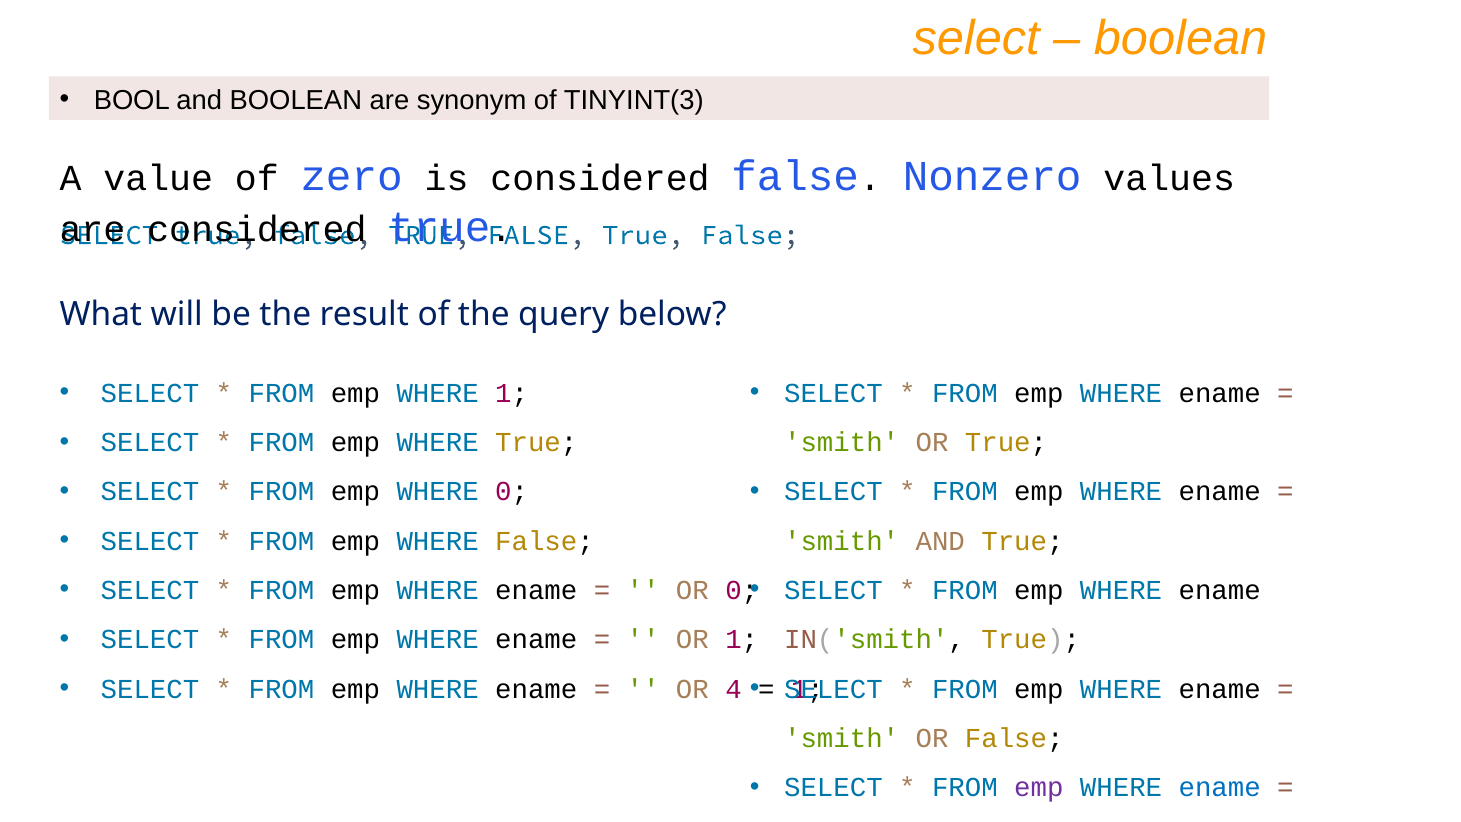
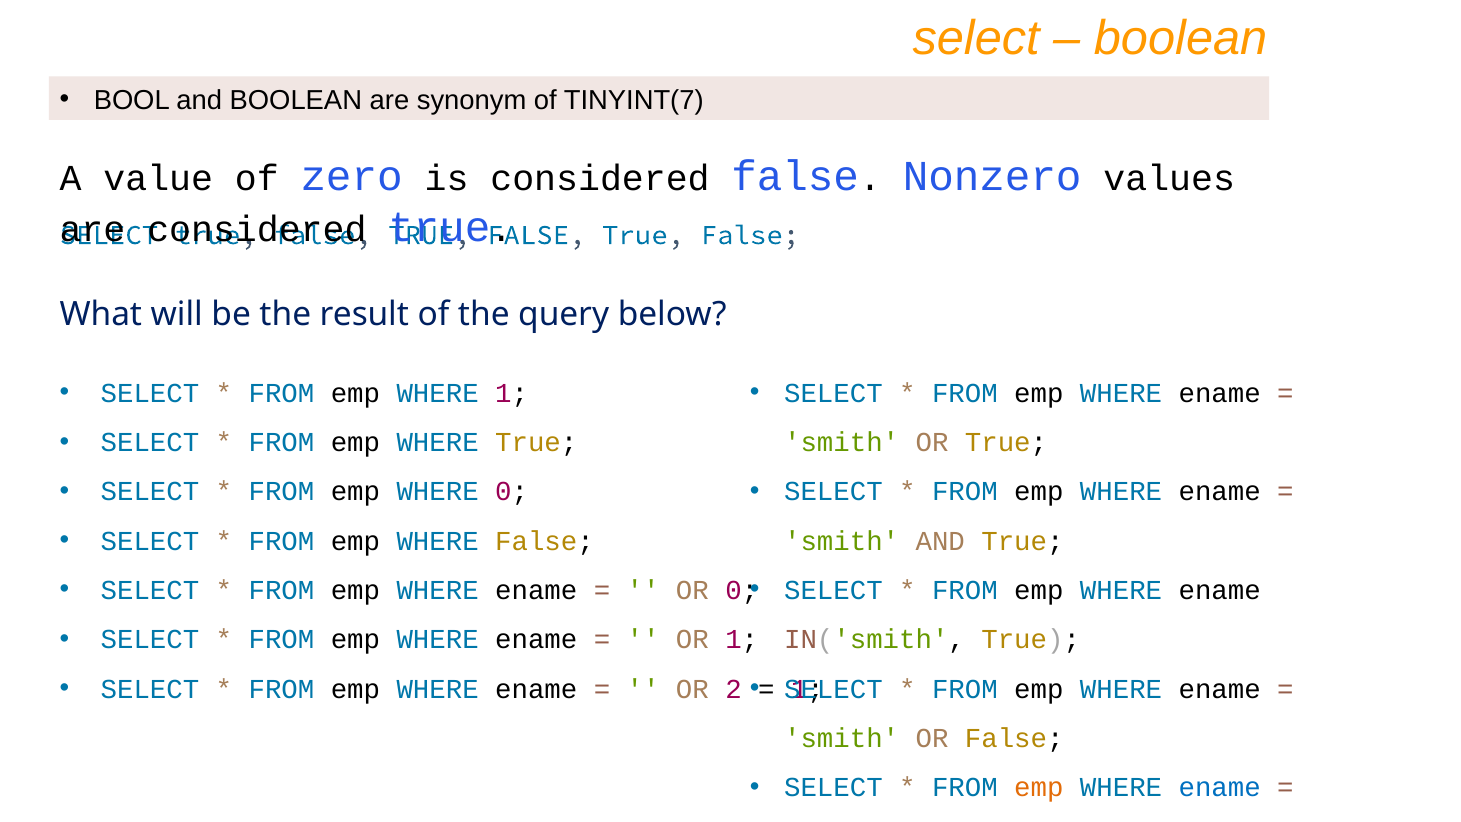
TINYINT(3: TINYINT(3 -> TINYINT(7 (634, 100)
4: 4 -> 2 (733, 689)
emp colour: purple -> orange (1039, 787)
